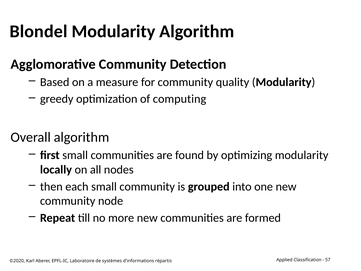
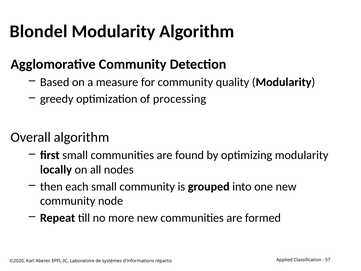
computing: computing -> processing (180, 99)
